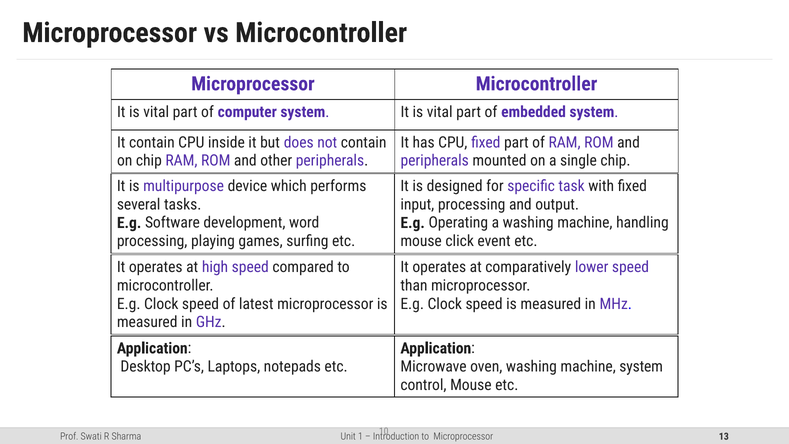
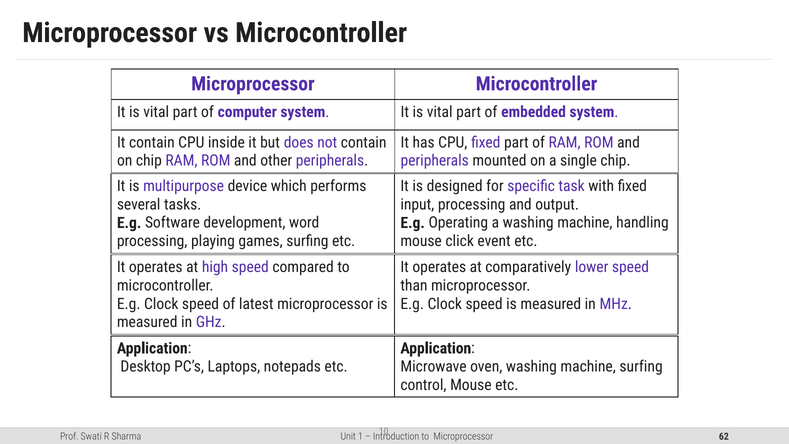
machine system: system -> surfing (641, 366)
13: 13 -> 62 (724, 436)
